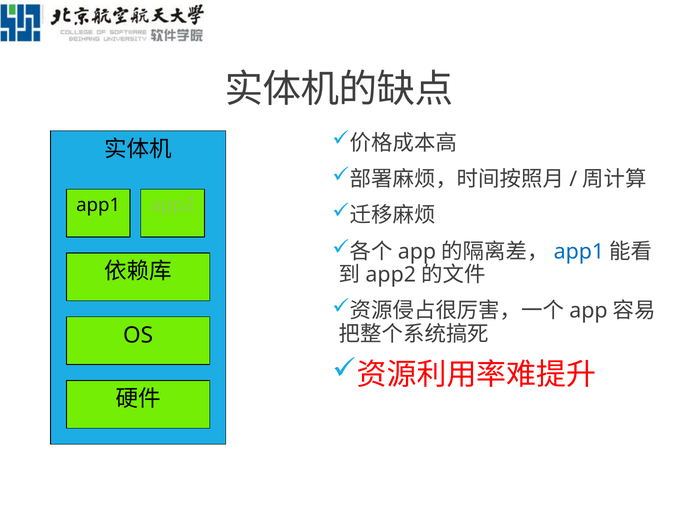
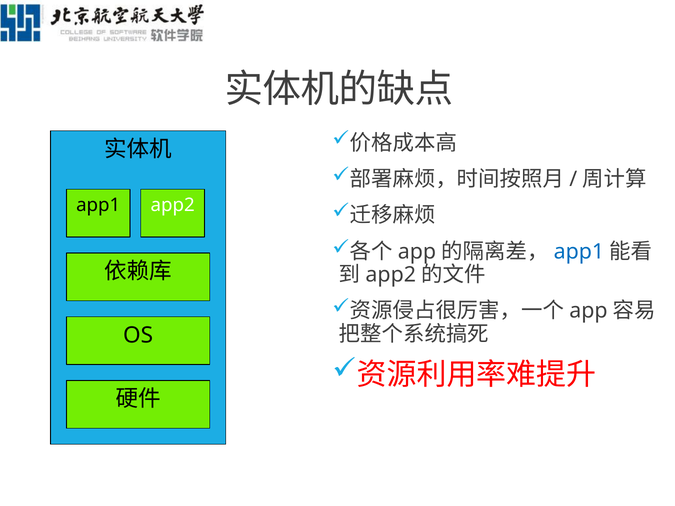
app2 colour: light green -> white (173, 205)
